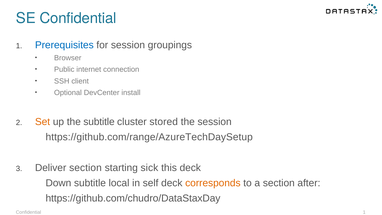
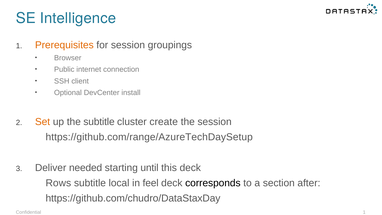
SE Confidential: Confidential -> Intelligence (78, 18)
Prerequisites colour: blue -> orange (64, 45)
stored: stored -> create (164, 122)
Deliver section: section -> needed (86, 168)
sick: sick -> until (150, 168)
Down: Down -> Rows (58, 183)
self: self -> feel (151, 183)
corresponds colour: orange -> black (213, 183)
